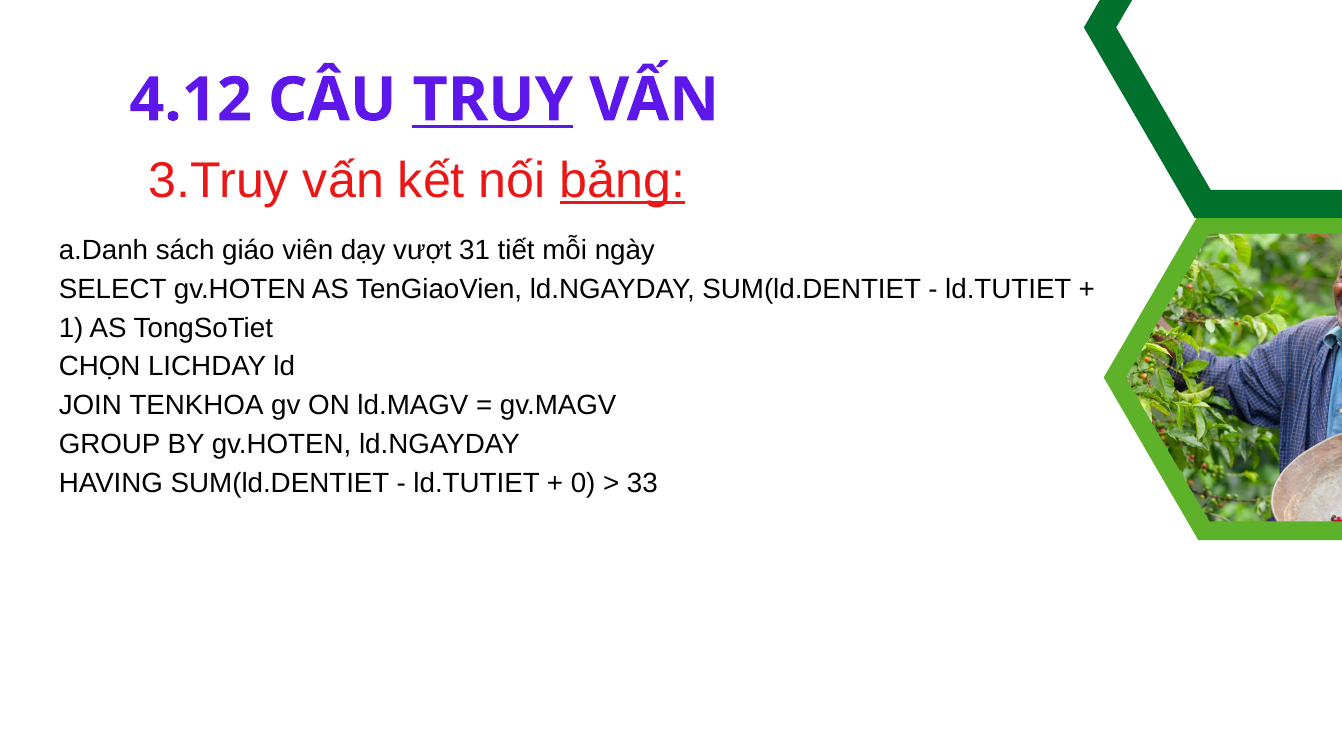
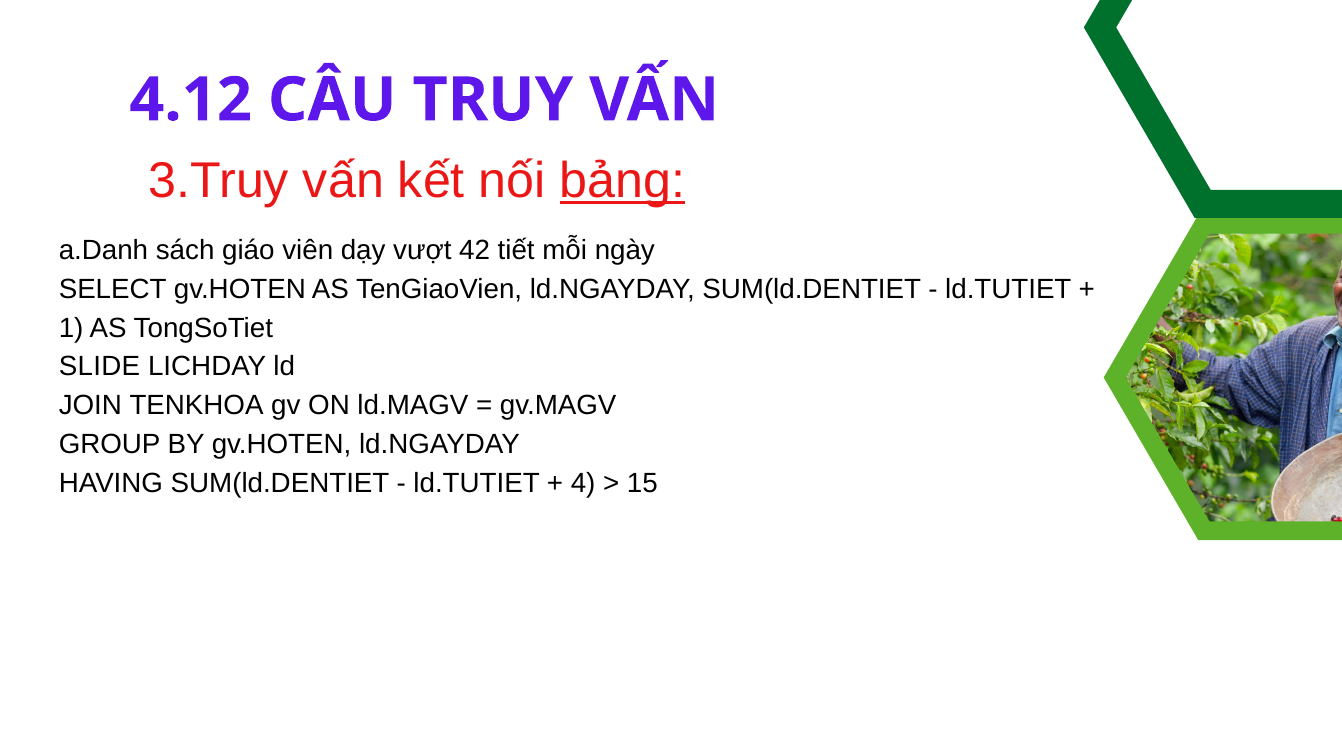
TRUY underline: present -> none (493, 100)
31: 31 -> 42 (475, 250)
CHỌN: CHỌN -> SLIDE (99, 367)
0: 0 -> 4 (583, 483)
33: 33 -> 15 (642, 483)
